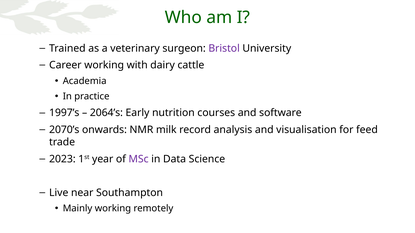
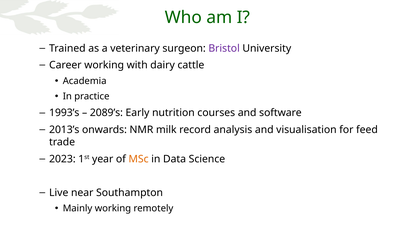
1997’s: 1997’s -> 1993’s (64, 113)
2064’s: 2064’s -> 2089’s (106, 113)
2070’s: 2070’s -> 2013’s (64, 130)
MSc colour: purple -> orange (139, 159)
